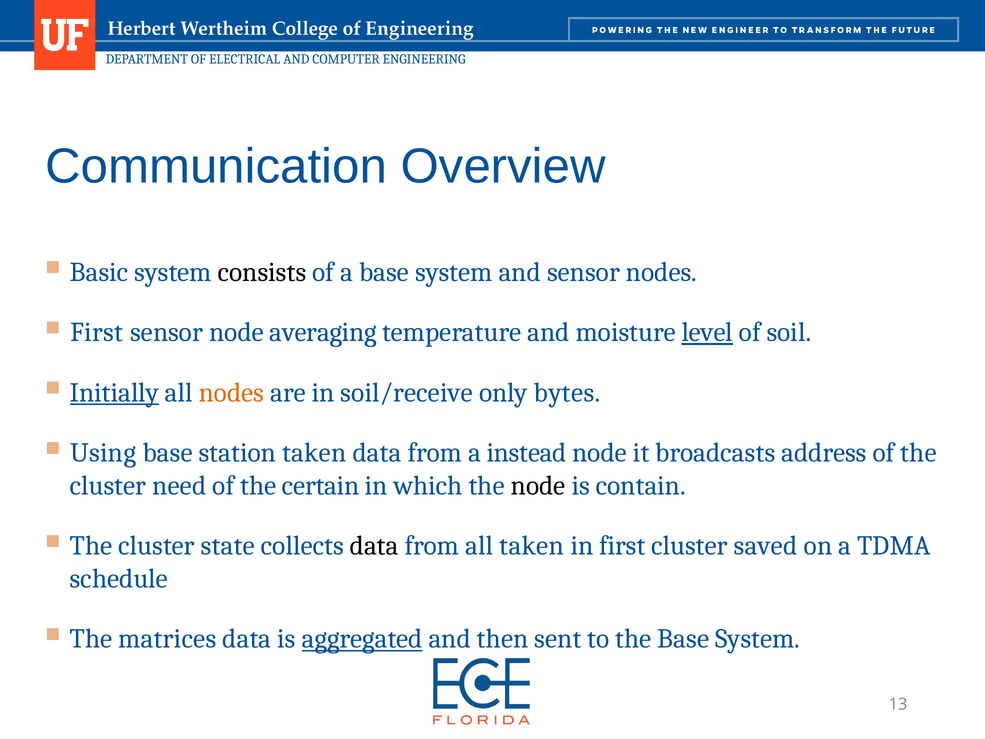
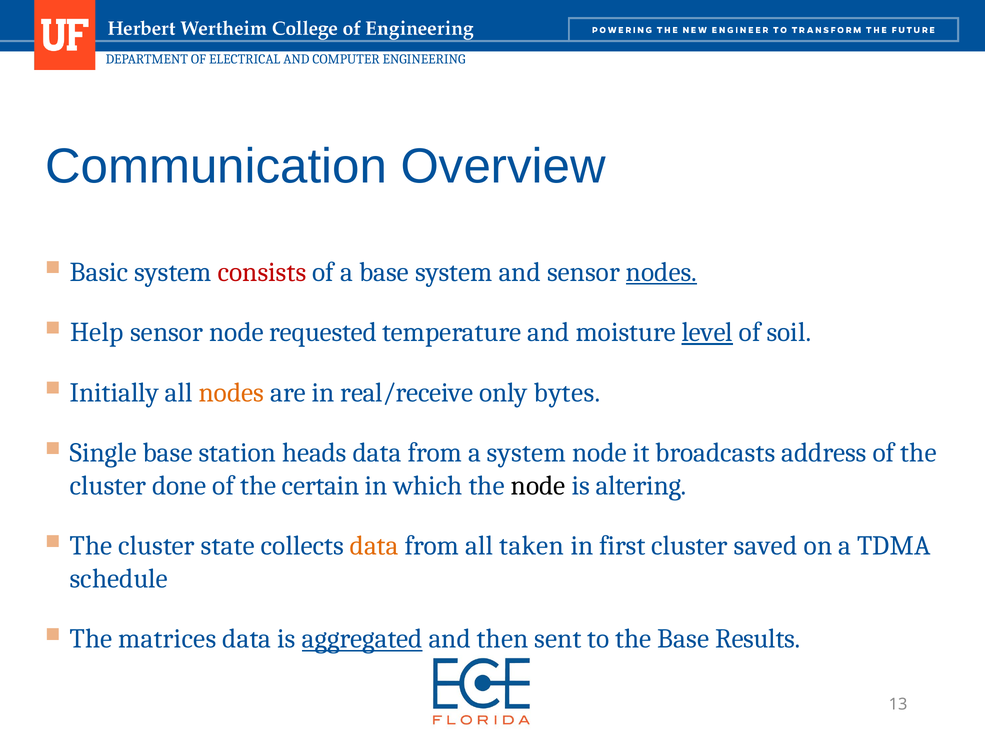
consists colour: black -> red (262, 272)
nodes underline: none -> present (661, 272)
First: First -> Help (97, 332)
averaging: averaging -> requested (323, 332)
Initially underline: present -> none (114, 392)
soil/receive: soil/receive -> real/receive (407, 392)
Using: Using -> Single (103, 453)
station taken: taken -> heads (314, 453)
a instead: instead -> system (526, 453)
need: need -> done (179, 485)
contain: contain -> altering (641, 485)
data colour: black -> orange (374, 546)
the Base System: System -> Results (758, 639)
